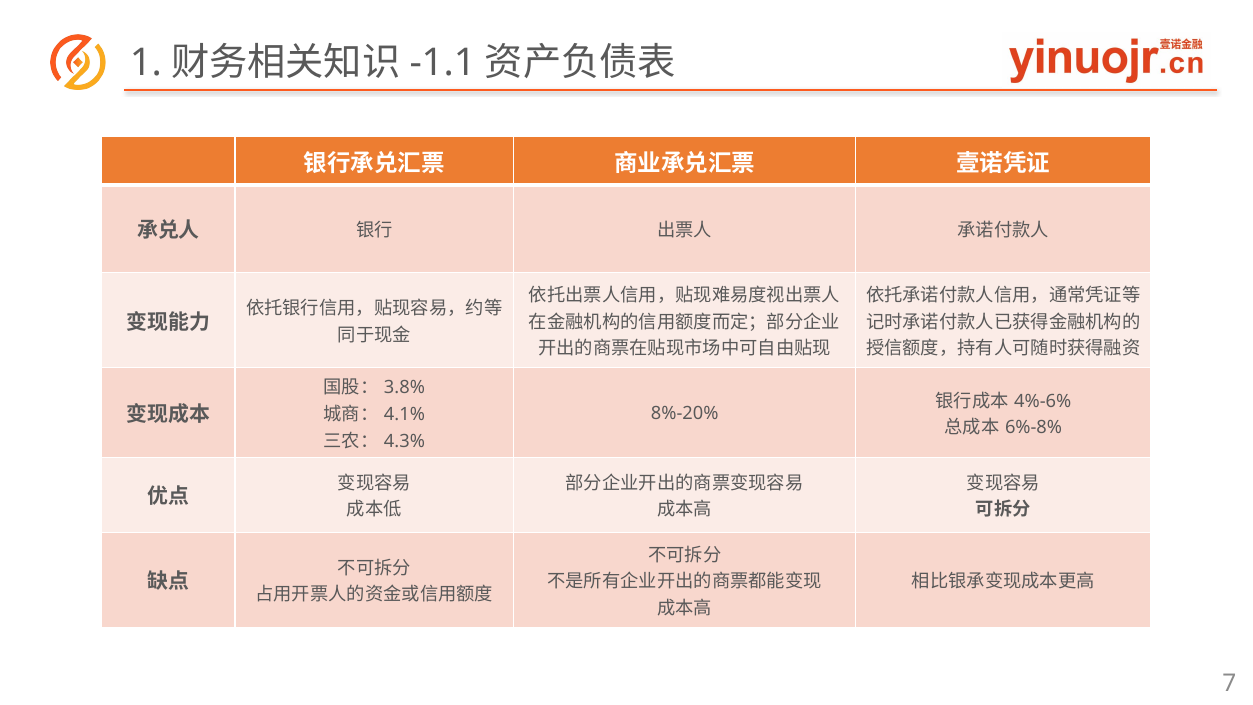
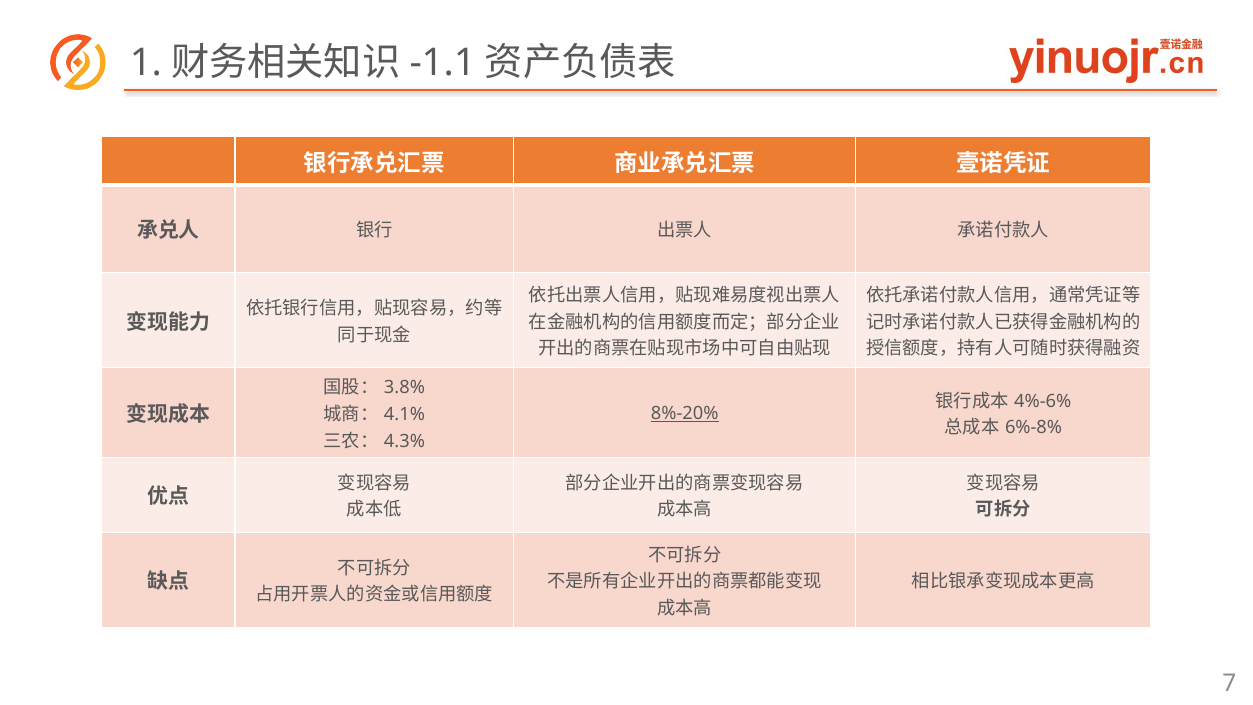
8%-20% underline: none -> present (685, 413)
